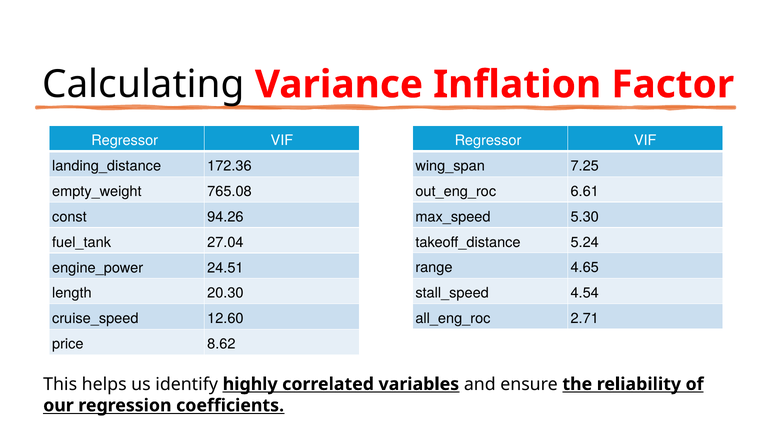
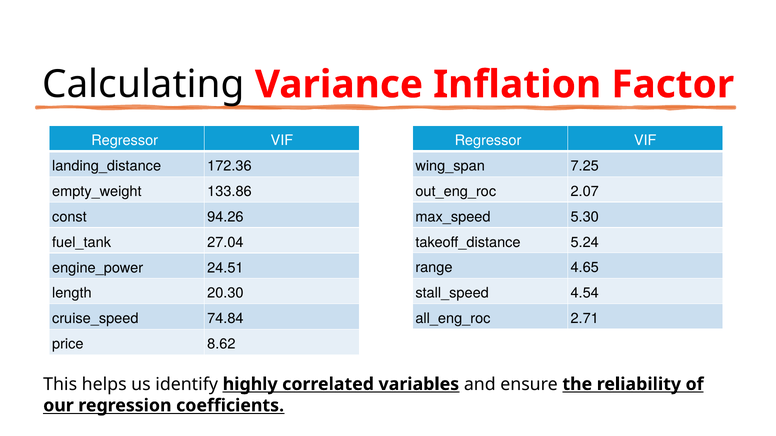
6.61: 6.61 -> 2.07 (585, 192)
765.08: 765.08 -> 133.86 (229, 192)
12.60: 12.60 -> 74.84 (225, 319)
